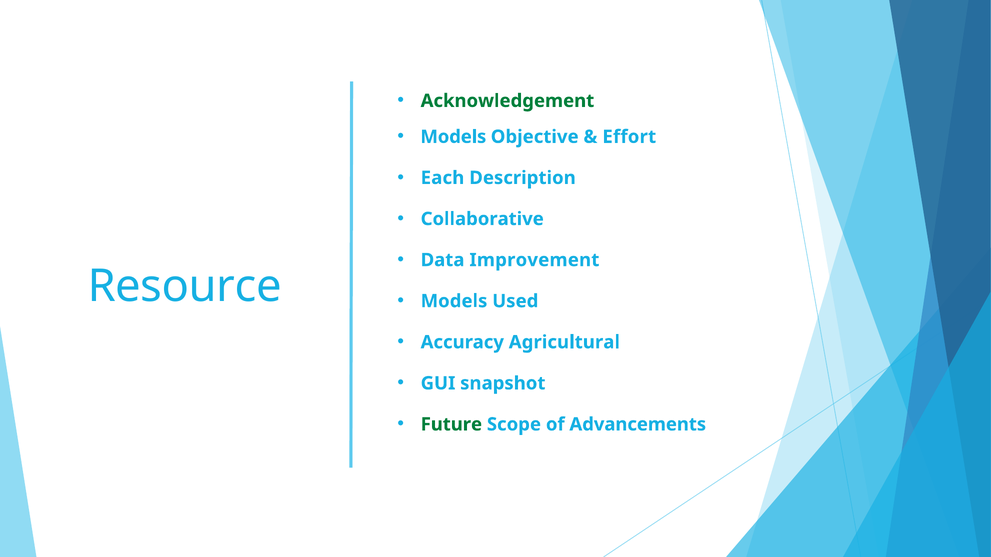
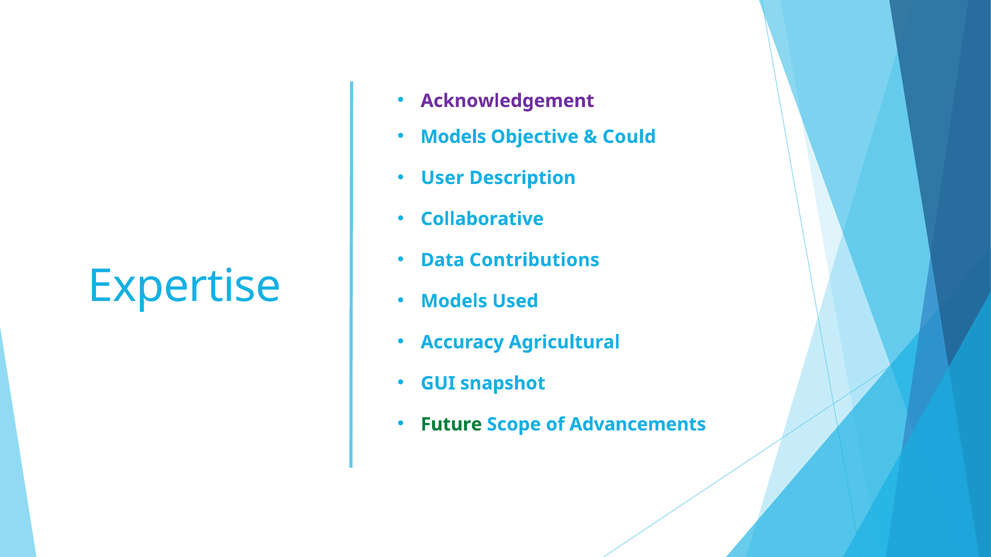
Acknowledgement colour: green -> purple (507, 101)
Effort: Effort -> Could (629, 137)
Each: Each -> User (442, 178)
Improvement: Improvement -> Contributions (534, 260)
Resource: Resource -> Expertise (185, 286)
